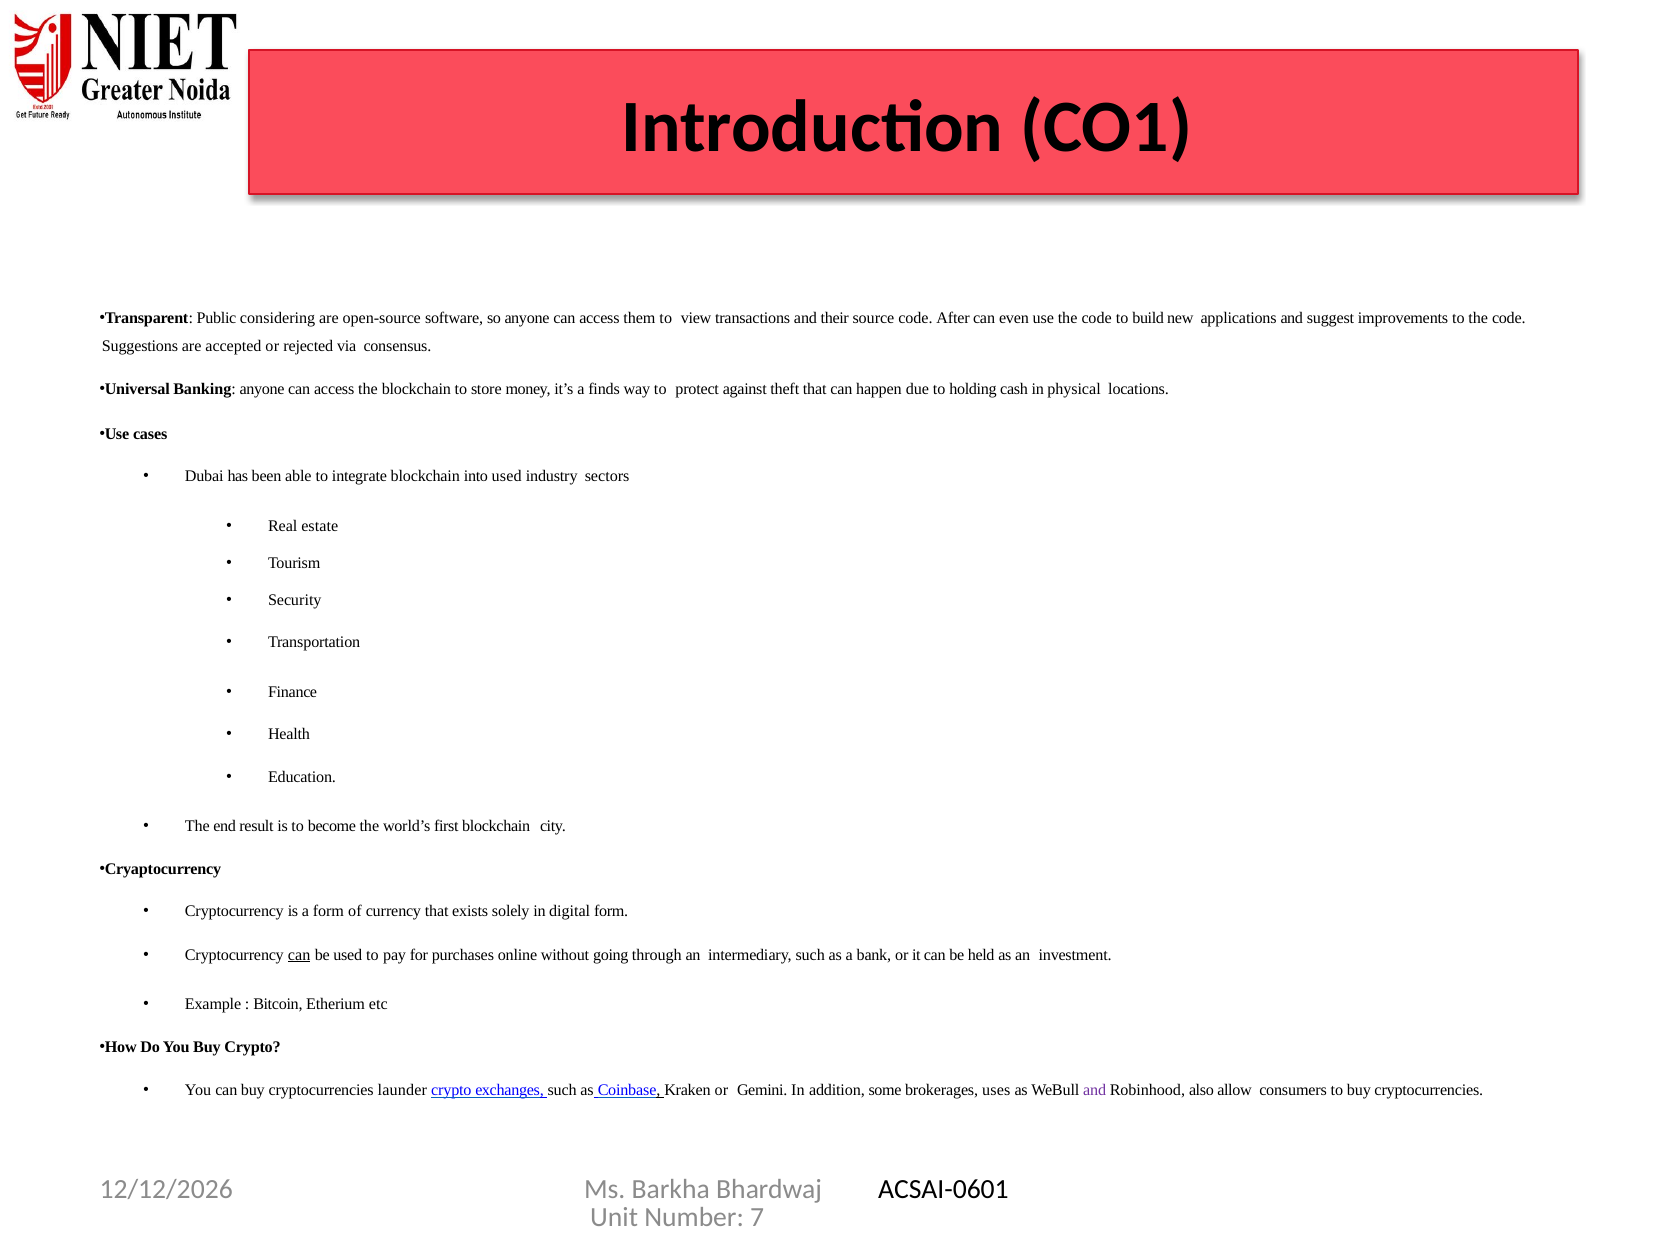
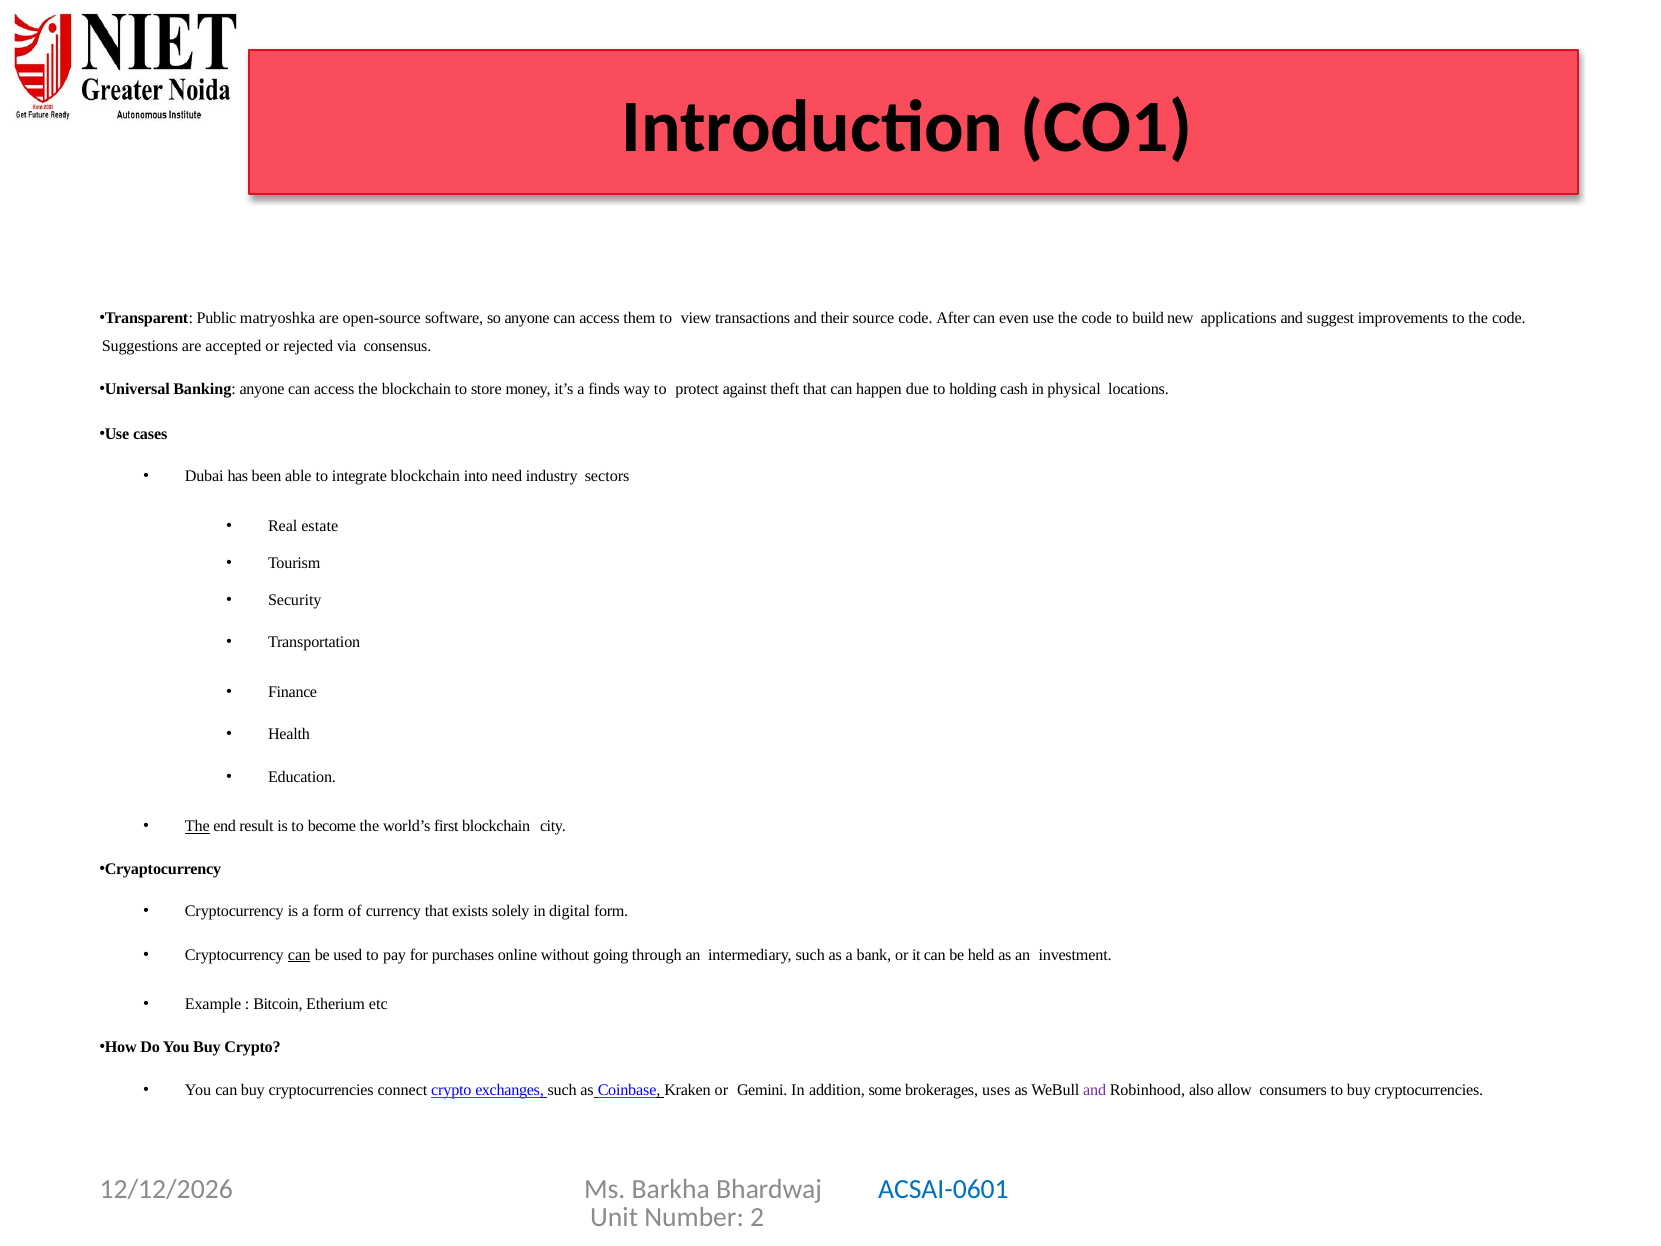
considering: considering -> matryoshka (278, 318)
into used: used -> need (507, 476)
The underline: none -> present (197, 826)
launder: launder -> connect (402, 1090)
ACSAI-0601 colour: black -> blue (943, 1189)
7: 7 -> 2 (757, 1217)
